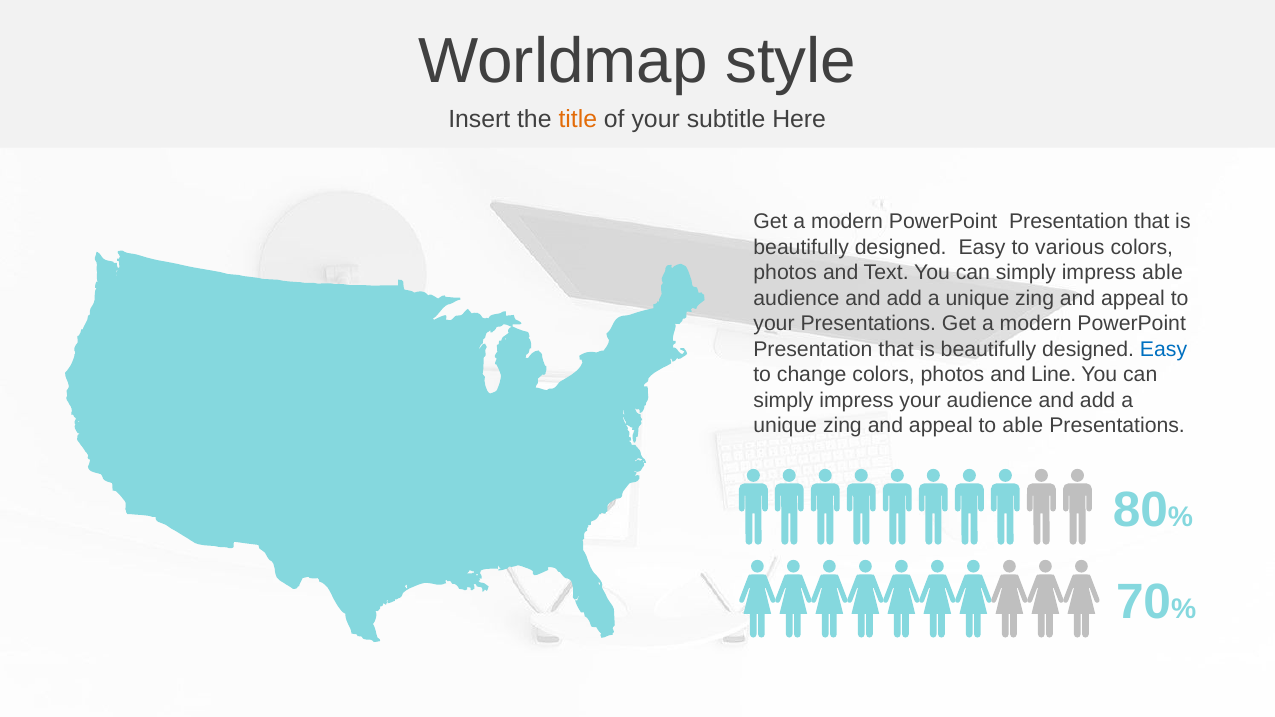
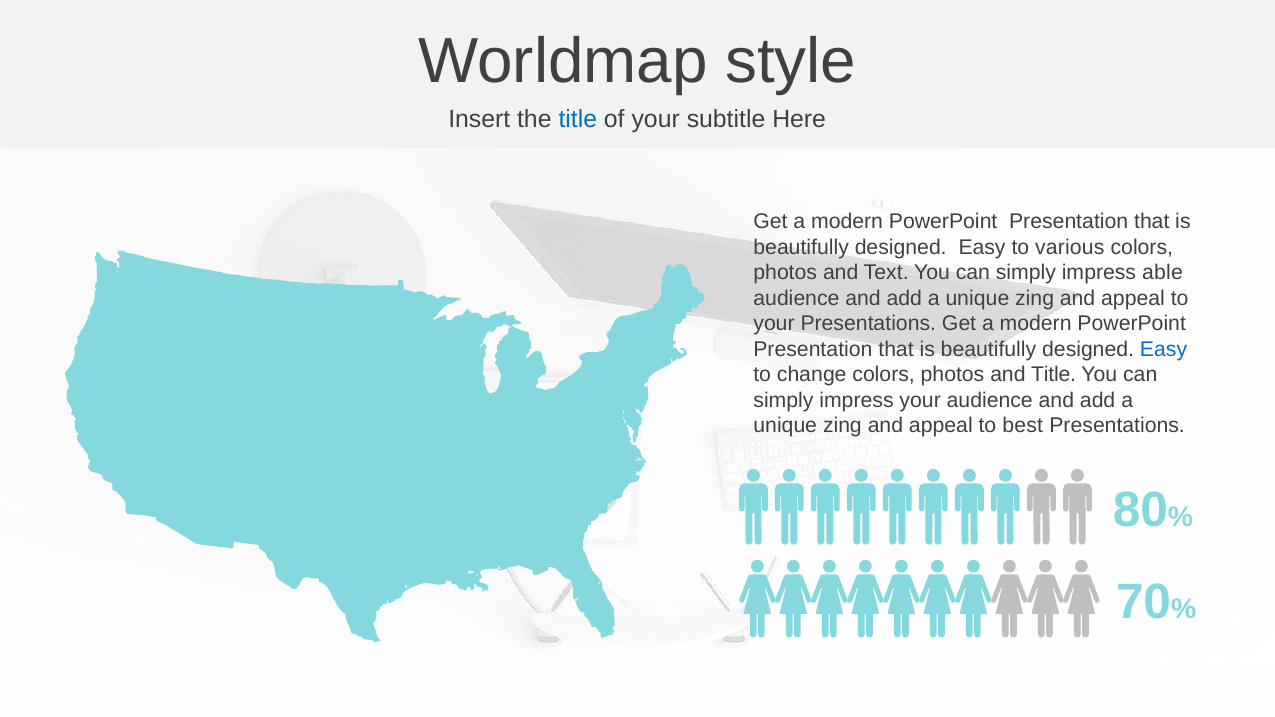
title colour: orange -> blue (578, 119)
and Line: Line -> Title (1054, 375)
to able: able -> best (1023, 426)
